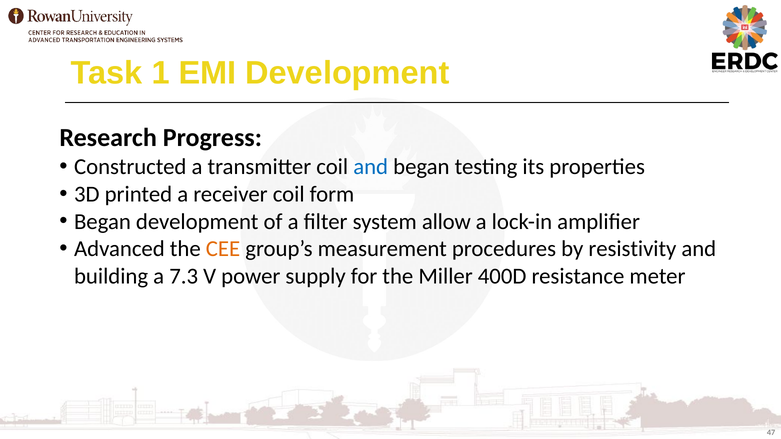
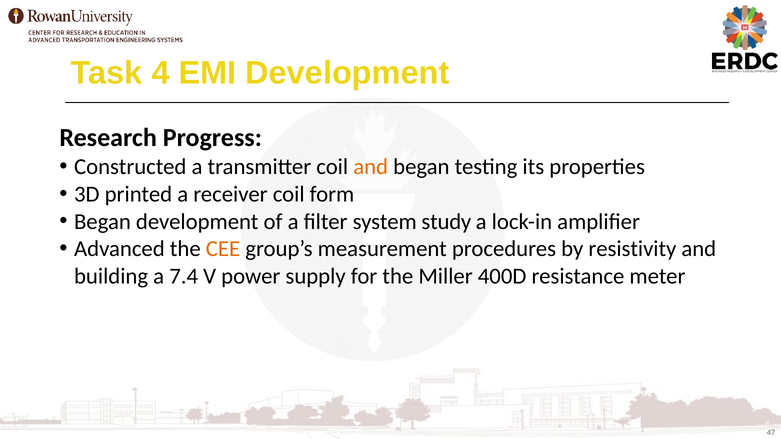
1: 1 -> 4 (161, 73)
and colour: blue -> orange (371, 167)
allow: allow -> study (446, 222)
7.3: 7.3 -> 7.4 (184, 276)
